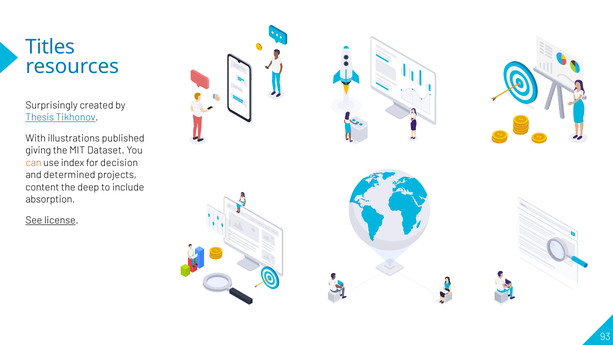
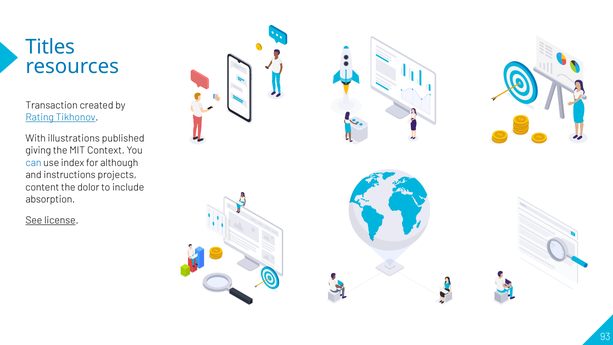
Surprisingly: Surprisingly -> Transaction (52, 105)
Thesis: Thesis -> Rating (40, 117)
Dataset: Dataset -> Context (106, 150)
can colour: orange -> blue (33, 163)
decision: decision -> although (119, 163)
determined: determined -> instructions (70, 175)
deep: deep -> dolor (88, 187)
